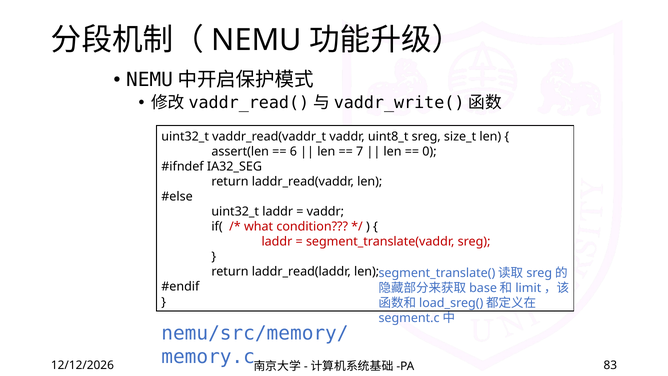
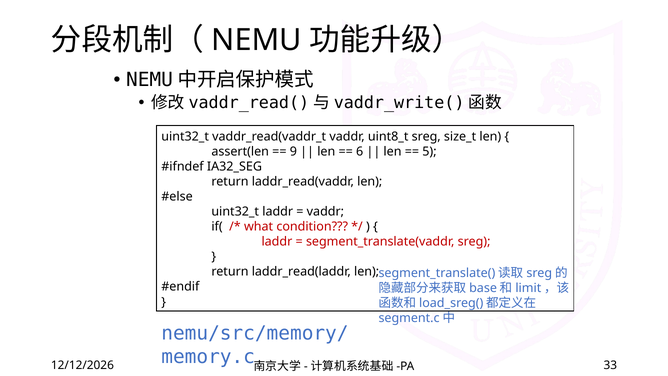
6: 6 -> 9 (293, 151)
7: 7 -> 6 (360, 151)
0: 0 -> 5 (429, 151)
83: 83 -> 33 (610, 365)
